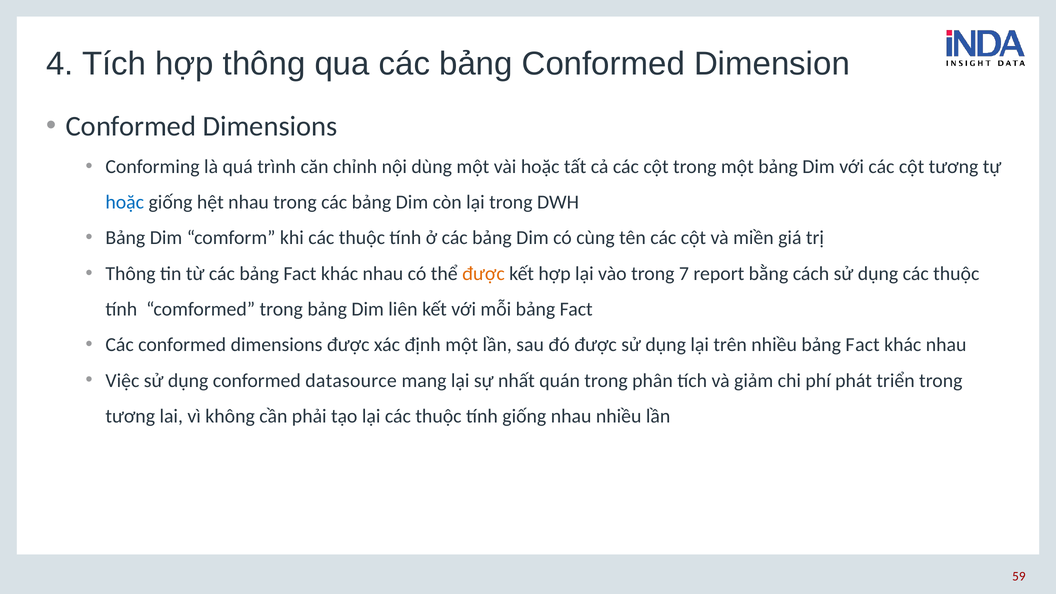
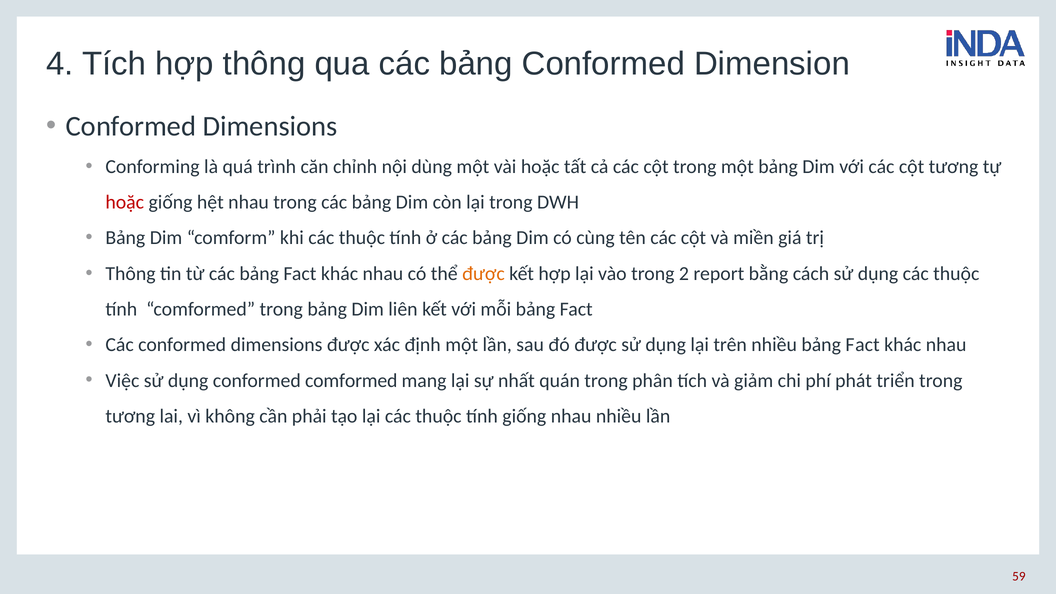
hoặc colour: blue -> red (125, 202)
7: 7 -> 2 (684, 274)
conformed datasource: datasource -> comformed (351, 380)
